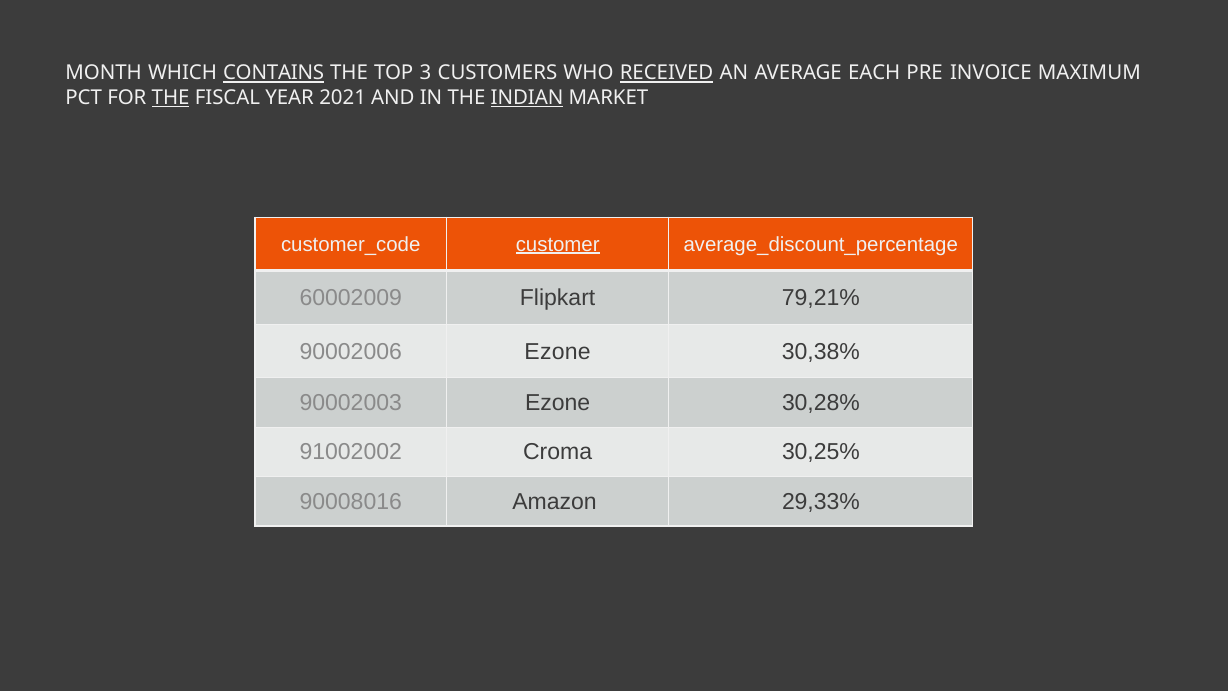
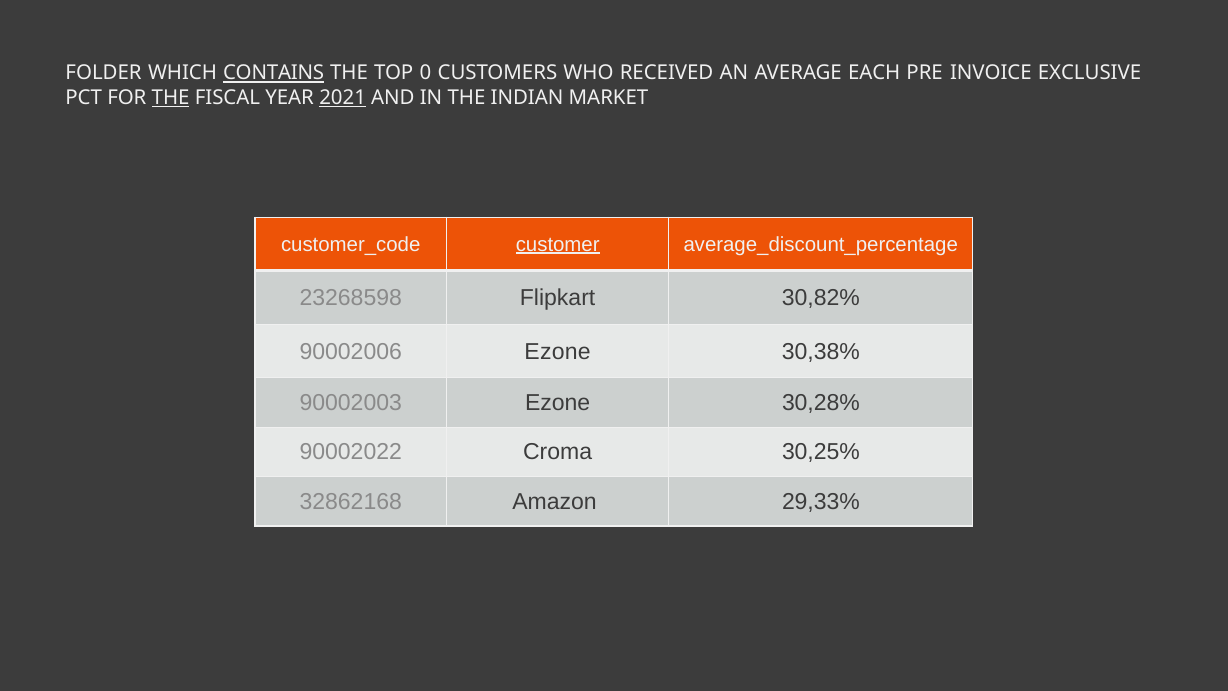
MONTH: MONTH -> FOLDER (104, 73)
3: 3 -> 0 (425, 73)
RECEIVED underline: present -> none (667, 73)
MAXIMUM: MAXIMUM -> EXCLUSIVE (1089, 73)
2021 underline: none -> present (343, 98)
INDIAN underline: present -> none (527, 98)
60002009: 60002009 -> 23268598 (351, 298)
79,21%: 79,21% -> 30,82% (821, 298)
91002002: 91002002 -> 90002022 (351, 452)
90008016: 90008016 -> 32862168 (351, 502)
